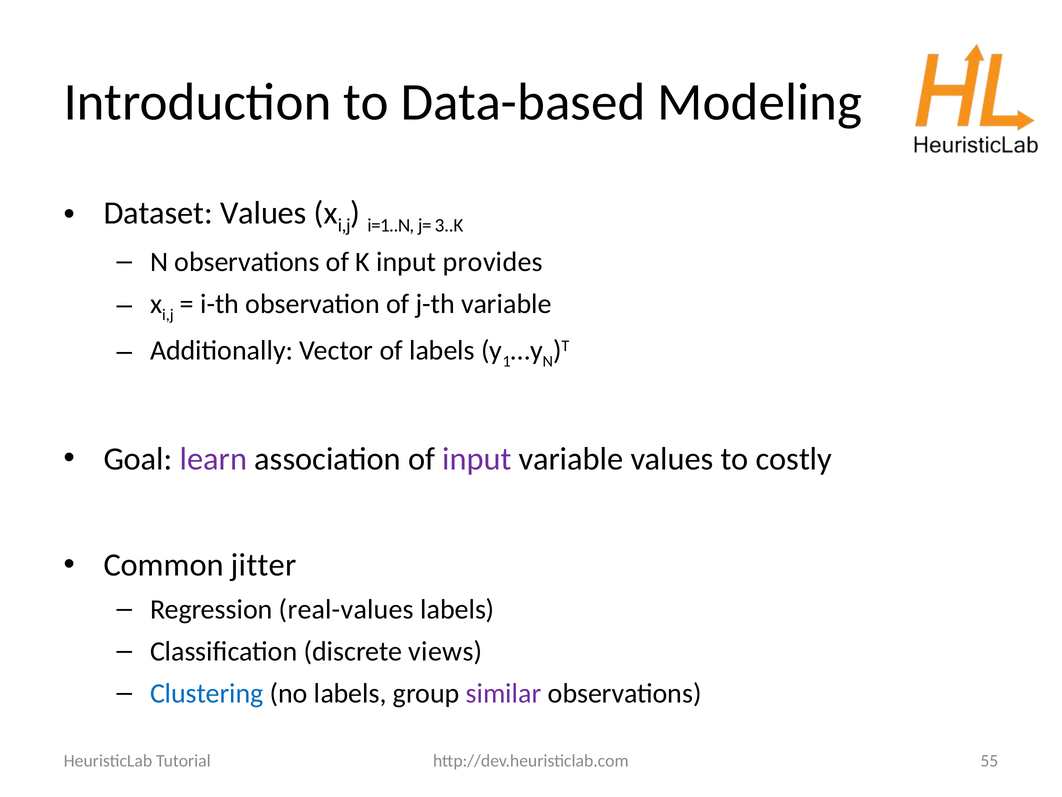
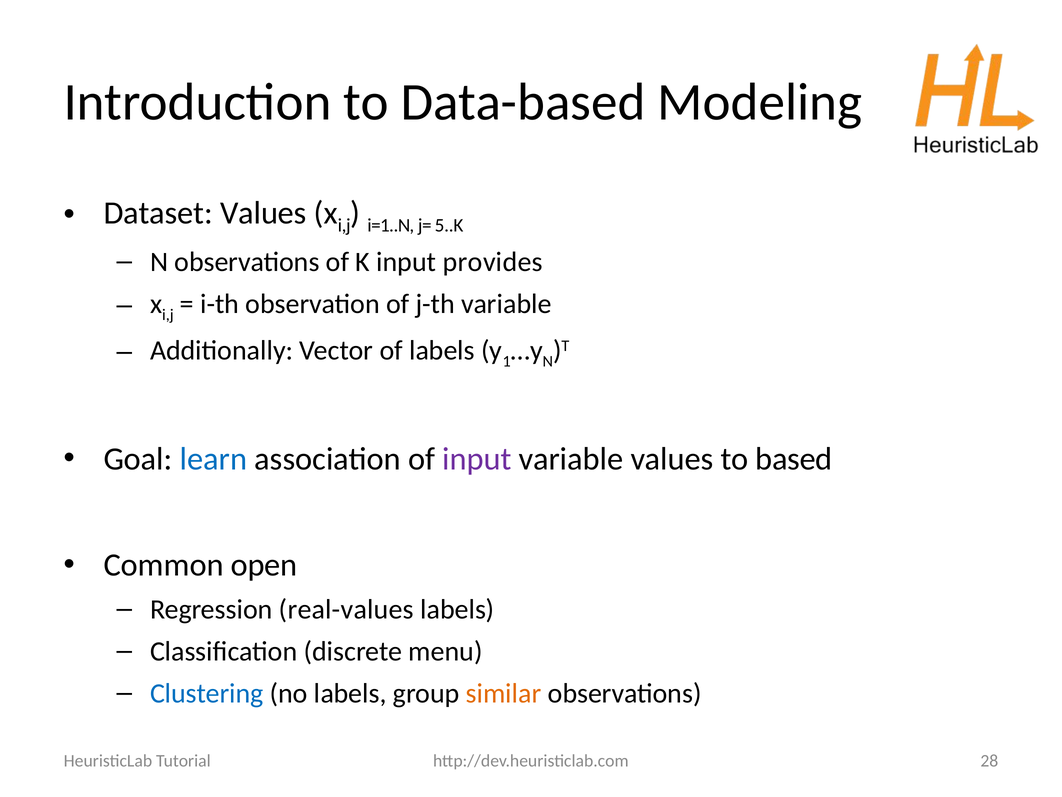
3..K: 3..K -> 5..K (449, 226)
learn colour: purple -> blue (214, 459)
costly: costly -> based (794, 459)
jitter: jitter -> open (264, 565)
views: views -> menu (445, 651)
similar colour: purple -> orange (504, 693)
55: 55 -> 28 (989, 760)
